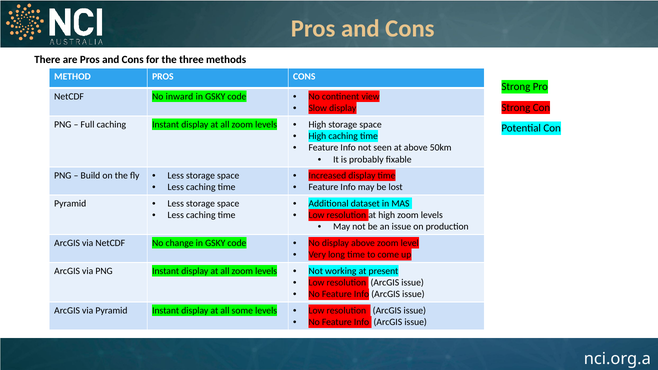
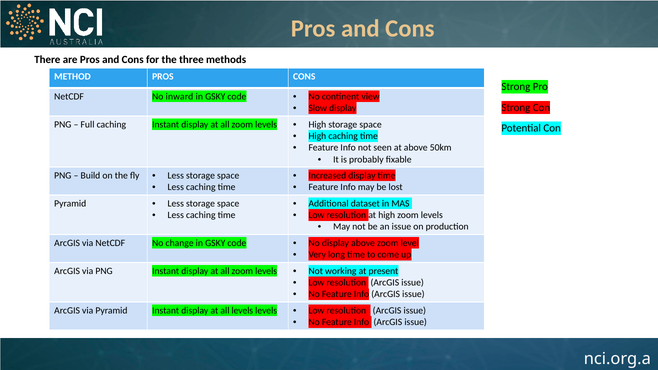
all some: some -> levels (242, 311)
